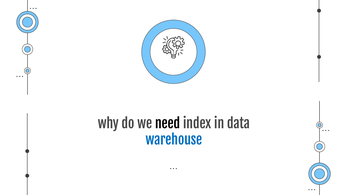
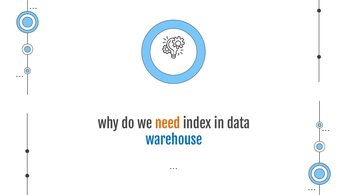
need colour: black -> orange (168, 124)
